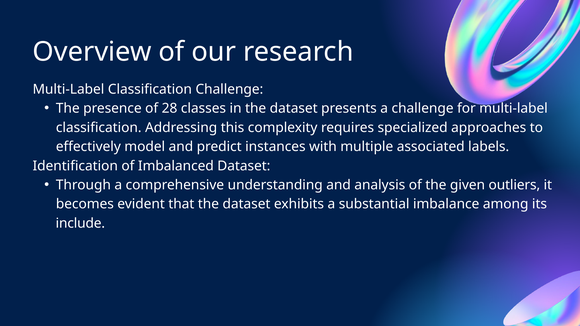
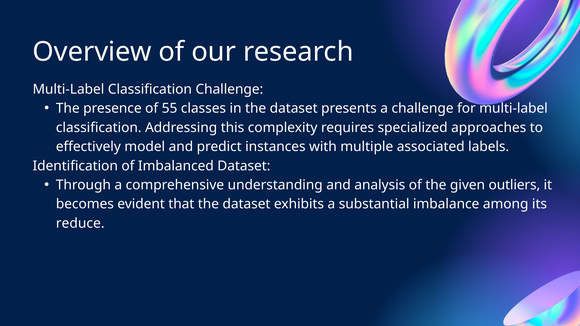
28: 28 -> 55 (170, 108)
include: include -> reduce (80, 223)
